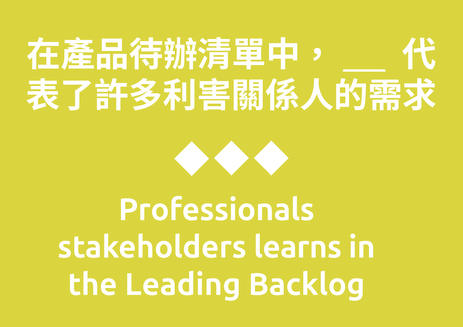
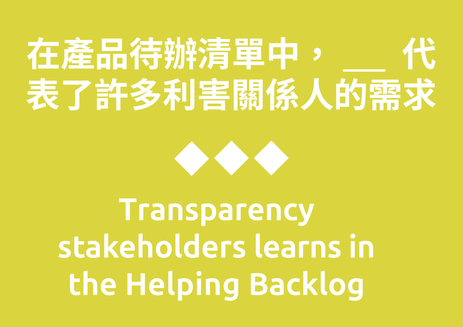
Professionals: Professionals -> Transparency (216, 209)
Leading: Leading -> Helping (183, 284)
